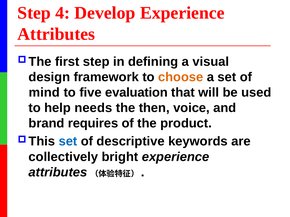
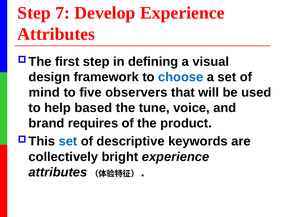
4: 4 -> 7 (63, 13)
choose colour: orange -> blue (181, 77)
evaluation: evaluation -> observers (136, 93)
needs: needs -> based (93, 108)
then: then -> tune (154, 108)
